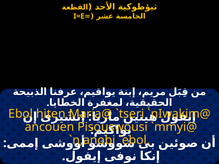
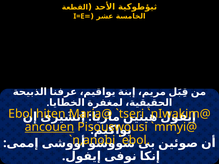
ancouen underline: none -> present (50, 127)
